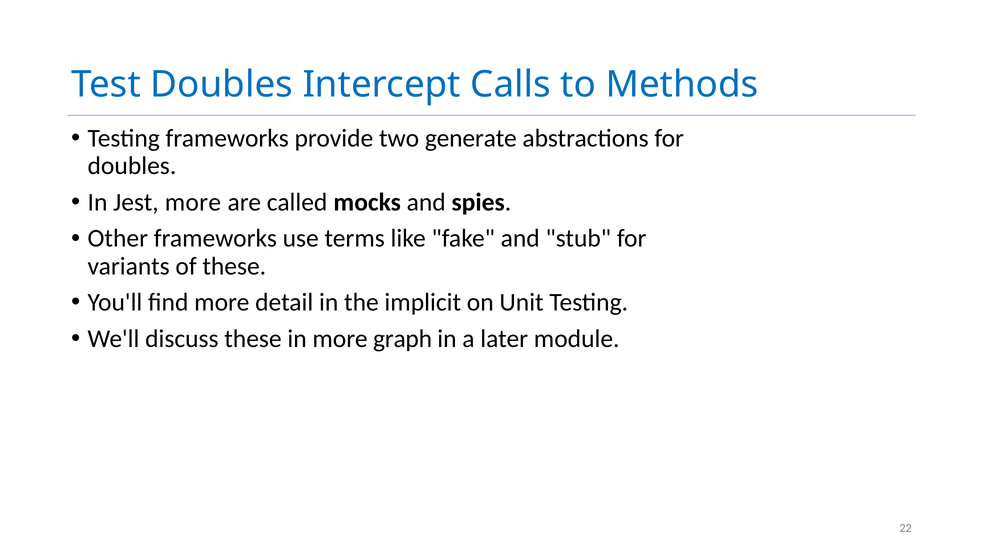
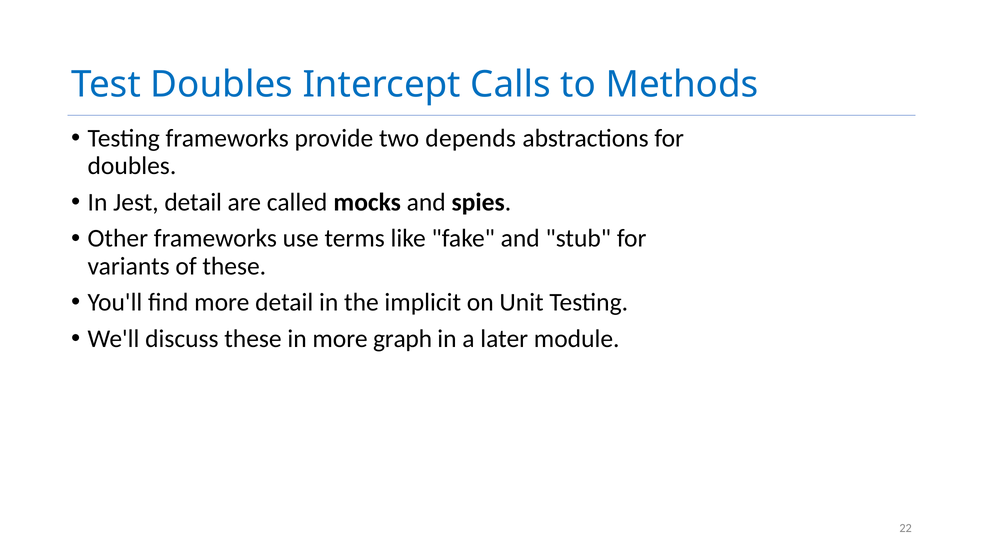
generate: generate -> depends (471, 138)
Jest more: more -> detail (193, 202)
